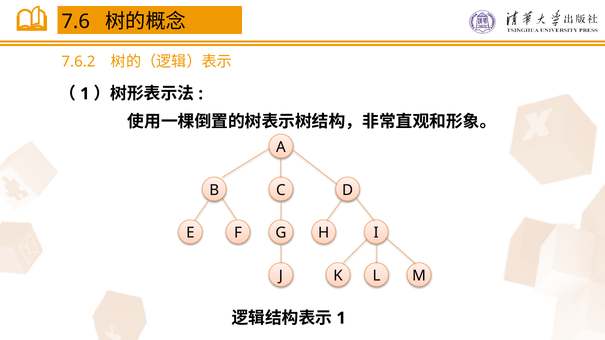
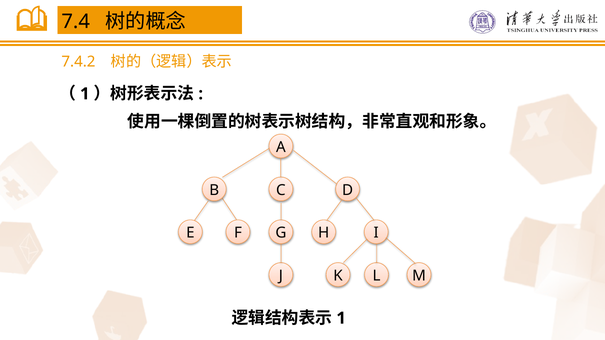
7.6: 7.6 -> 7.4 (76, 22)
7.6.2: 7.6.2 -> 7.4.2 (78, 62)
